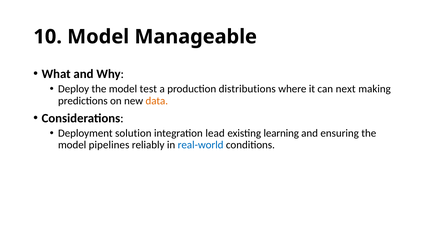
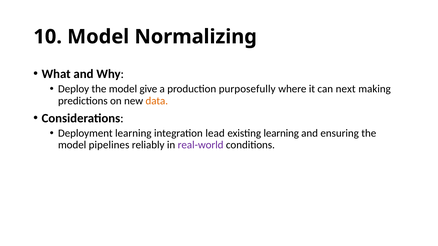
Manageable: Manageable -> Normalizing (196, 37)
test: test -> give (148, 89)
distributions: distributions -> purposefully (247, 89)
Deployment solution: solution -> learning (133, 133)
real-world colour: blue -> purple (201, 145)
